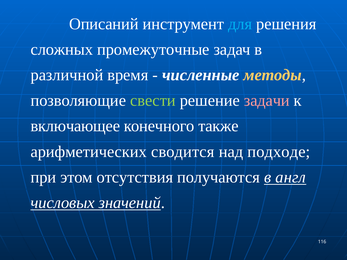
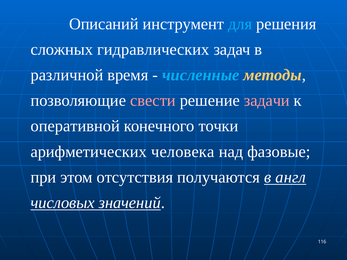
промежуточные: промежуточные -> гидравлических (153, 50)
численные colour: white -> light blue (201, 75)
свести colour: light green -> pink (153, 101)
включающее: включающее -> оперативной (75, 126)
также: также -> точки (218, 126)
сводится: сводится -> человека (183, 152)
подходе: подходе -> фазовые (279, 152)
